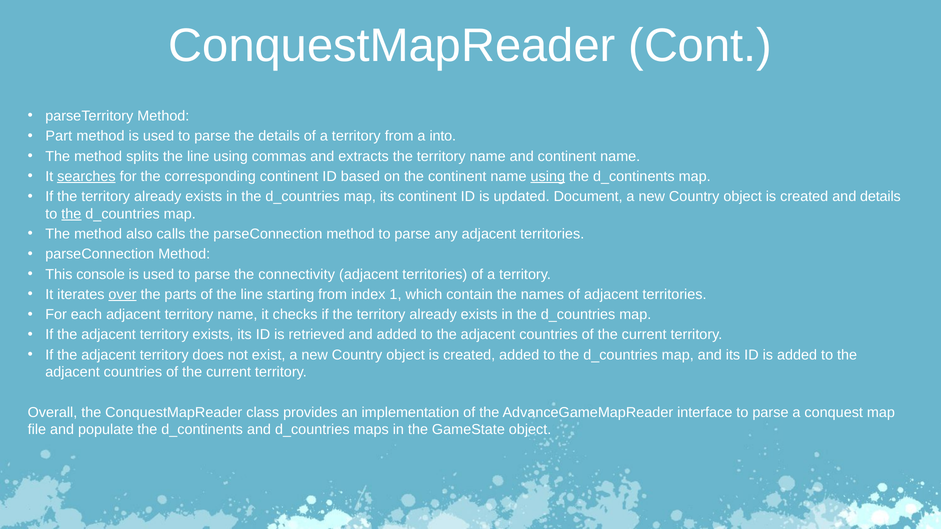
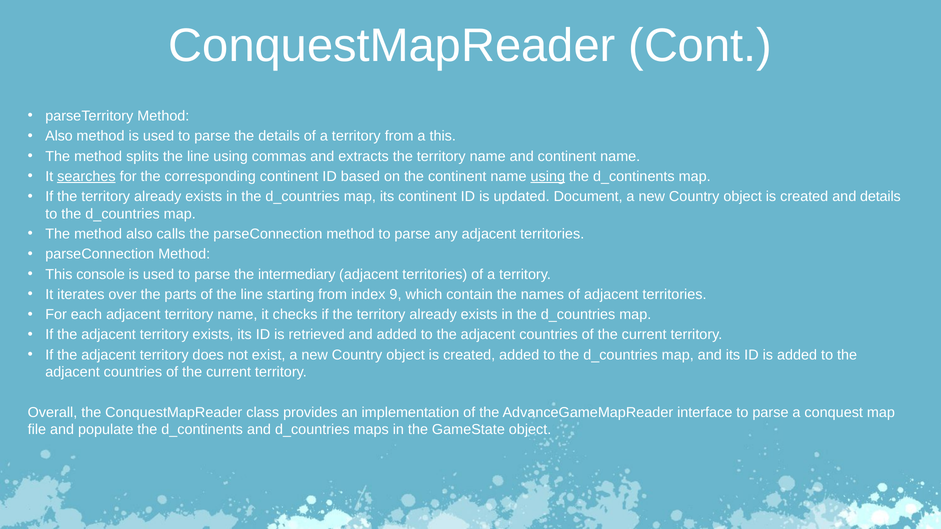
Part: Part -> Also (59, 136)
a into: into -> this (443, 136)
the underline: present -> none (71, 214)
connectivity: connectivity -> intermediary (297, 274)
over underline: present -> none (122, 295)
1: 1 -> 9 (395, 295)
